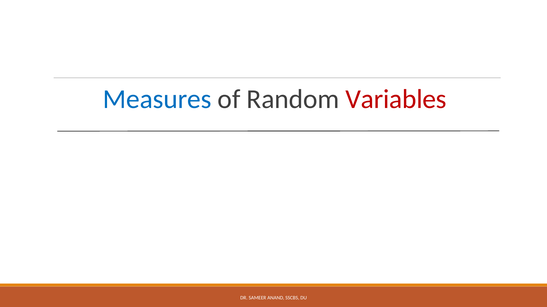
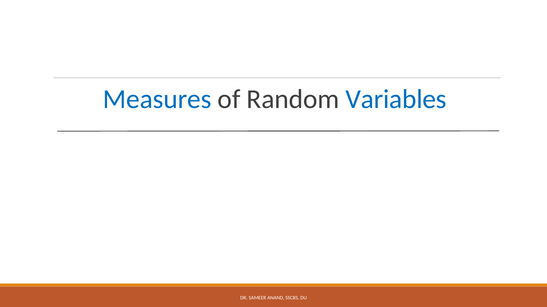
Variables colour: red -> blue (396, 99)
